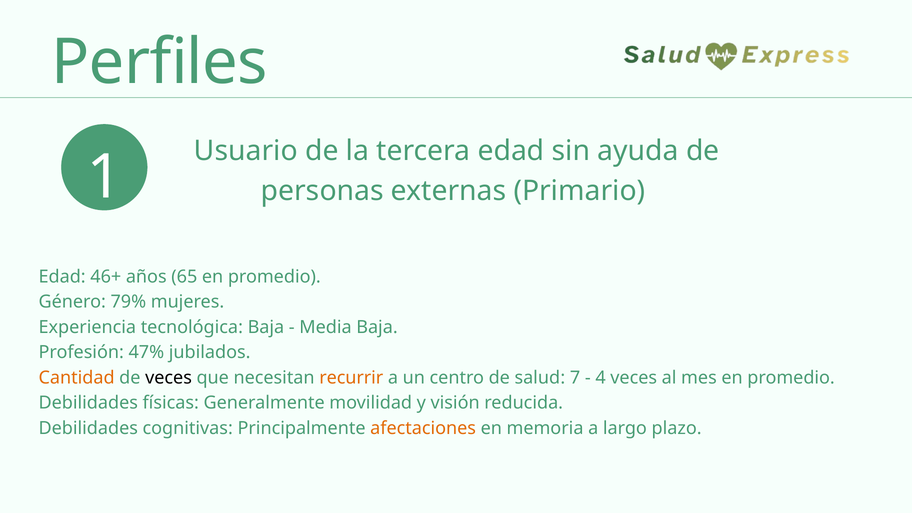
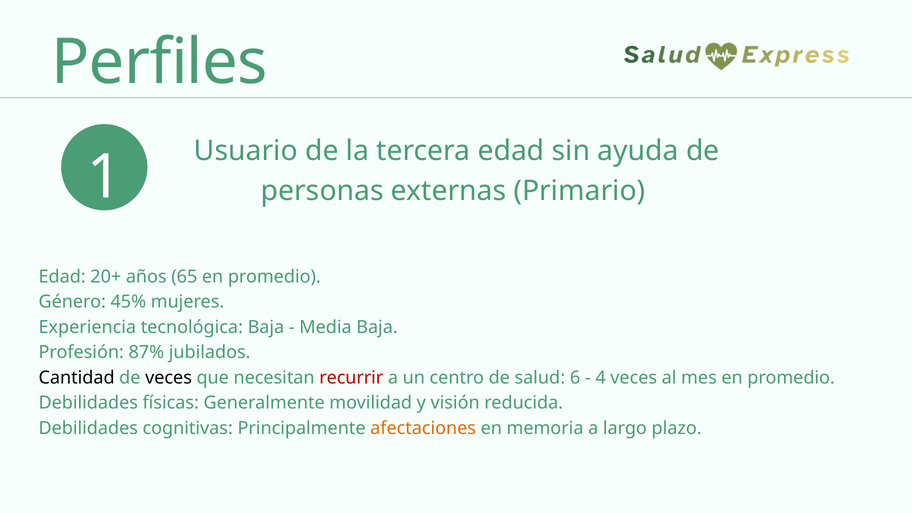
46+: 46+ -> 20+ (106, 277)
79%: 79% -> 45% (128, 302)
47%: 47% -> 87% (146, 353)
Cantidad colour: orange -> black (77, 378)
recurrir colour: orange -> red (351, 378)
7: 7 -> 6 (575, 378)
